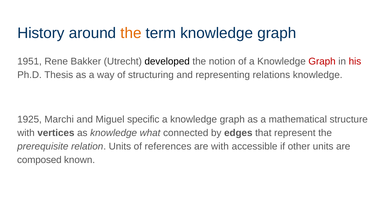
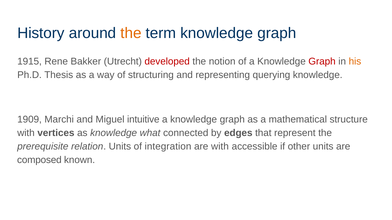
1951: 1951 -> 1915 (30, 62)
developed colour: black -> red (167, 62)
his colour: red -> orange (355, 62)
relations: relations -> querying (271, 75)
1925: 1925 -> 1909 (30, 120)
specific: specific -> intuitive (143, 120)
references: references -> integration (168, 147)
